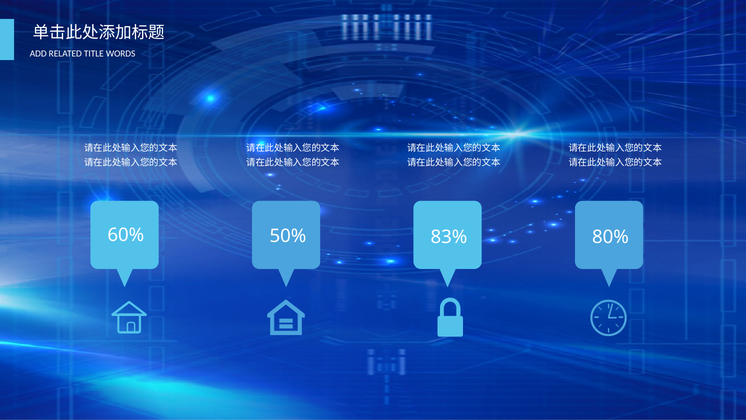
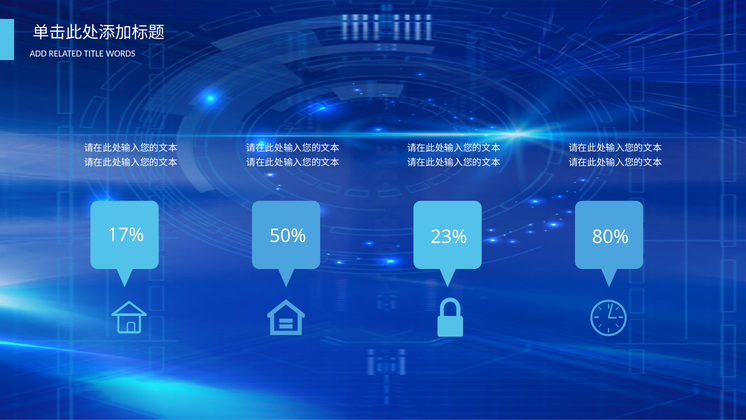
60%: 60% -> 17% (126, 235)
83%: 83% -> 23% (449, 237)
